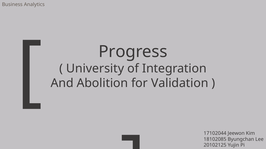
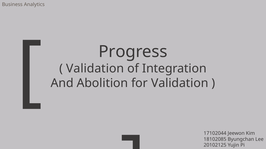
University: University -> Validation (95, 69)
